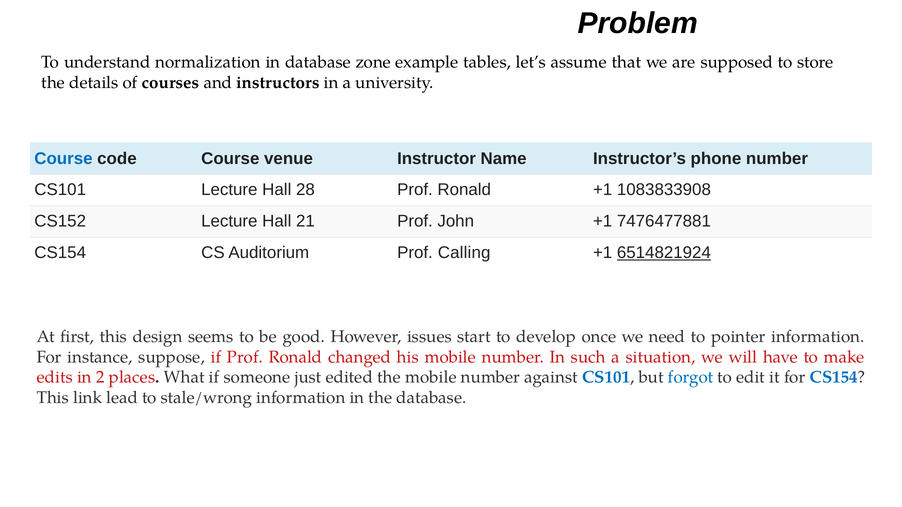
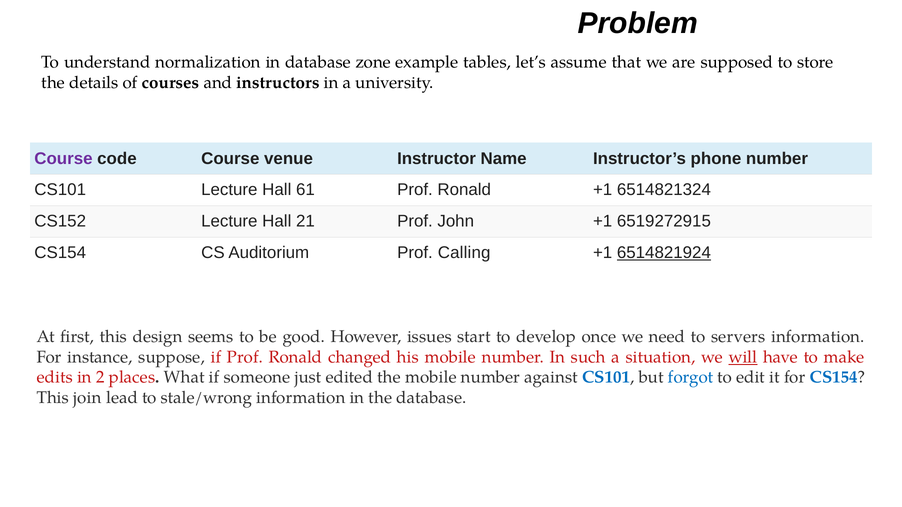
Course colour: blue -> purple (63, 159)
28: 28 -> 61 (305, 190)
1083833908: 1083833908 -> 6514821324 (664, 190)
7476477881: 7476477881 -> 6519272915 (664, 221)
pointer: pointer -> servers (738, 337)
will underline: none -> present (743, 357)
link: link -> join (87, 398)
